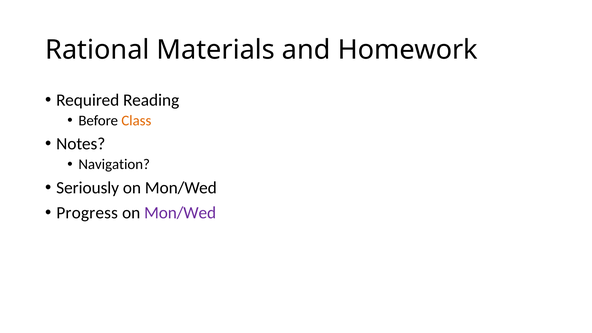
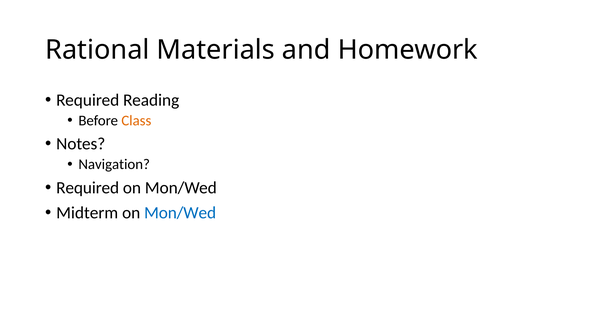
Seriously: Seriously -> Required (88, 188)
Progress: Progress -> Midterm (87, 213)
Mon/Wed colour: purple -> blue (180, 213)
